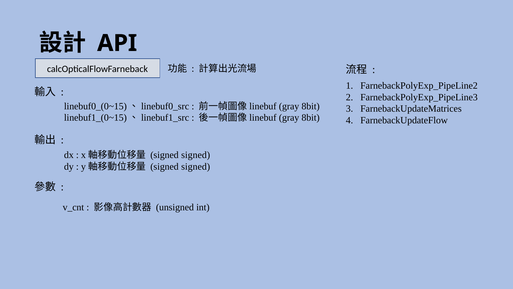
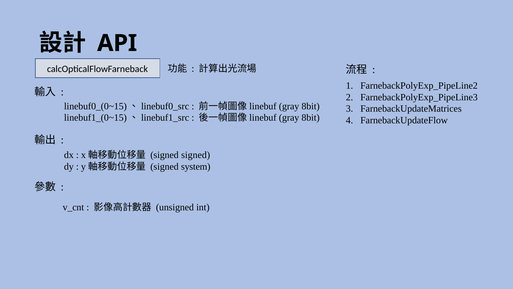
signed: signed -> system (196, 166)
